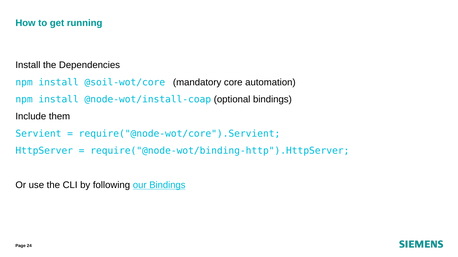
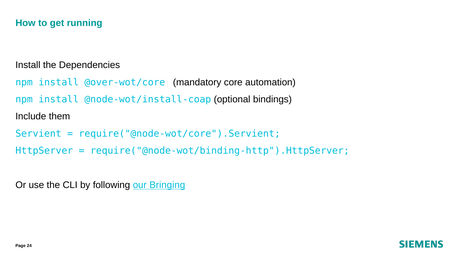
@soil-wot/core: @soil-wot/core -> @over-wot/core (125, 82)
our Bindings: Bindings -> Bringing (167, 185)
